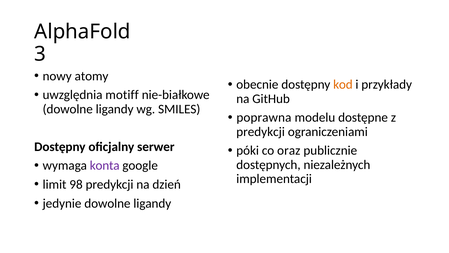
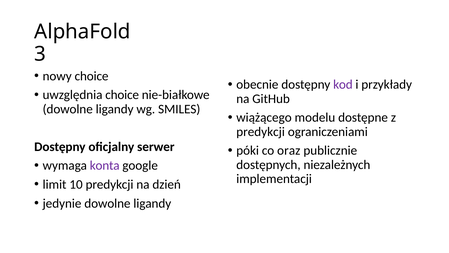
nowy atomy: atomy -> choice (92, 76)
kod colour: orange -> purple (343, 85)
uwzględnia motiff: motiff -> choice (122, 95)
poprawna: poprawna -> wiążącego (264, 117)
98: 98 -> 10 (76, 184)
